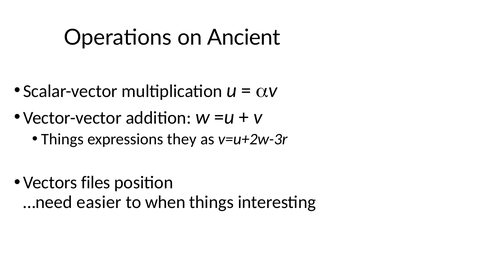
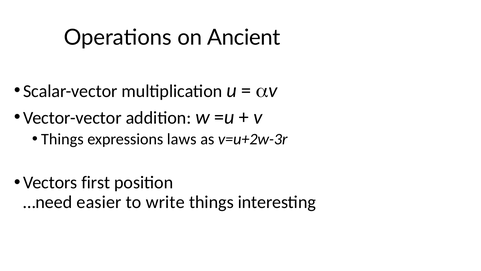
they: they -> laws (182, 139)
files: files -> first (96, 182)
when: when -> write (165, 202)
